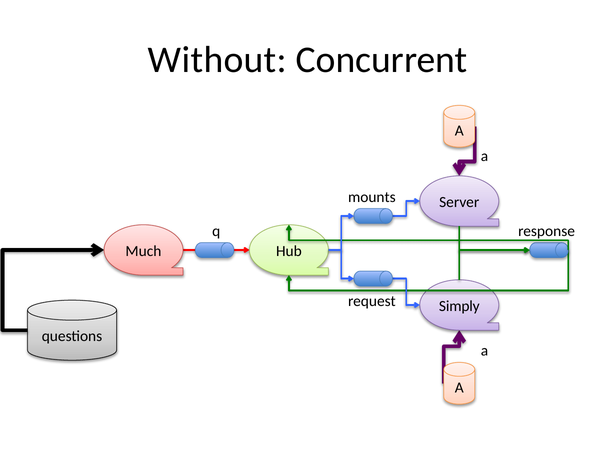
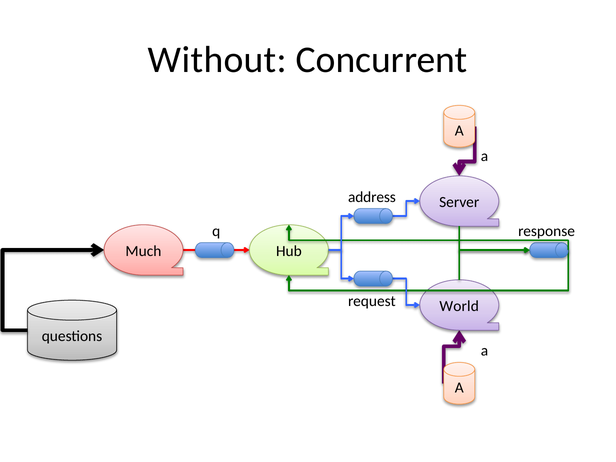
mounts: mounts -> address (372, 197)
Simply: Simply -> World (459, 306)
